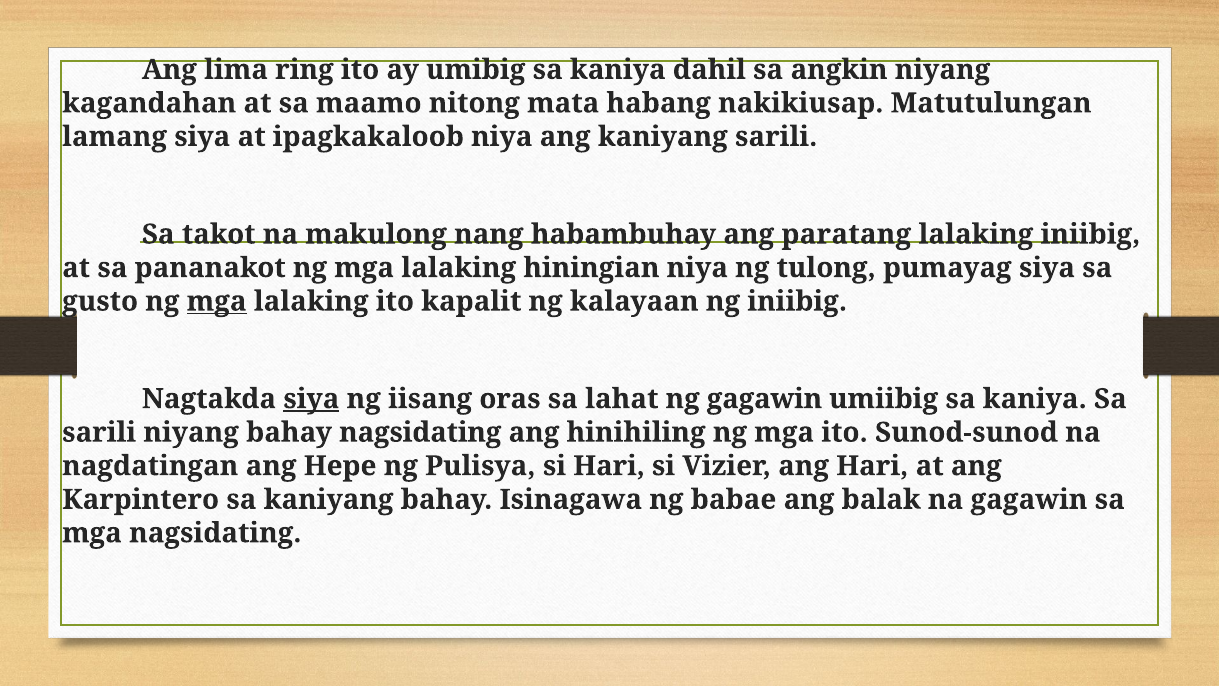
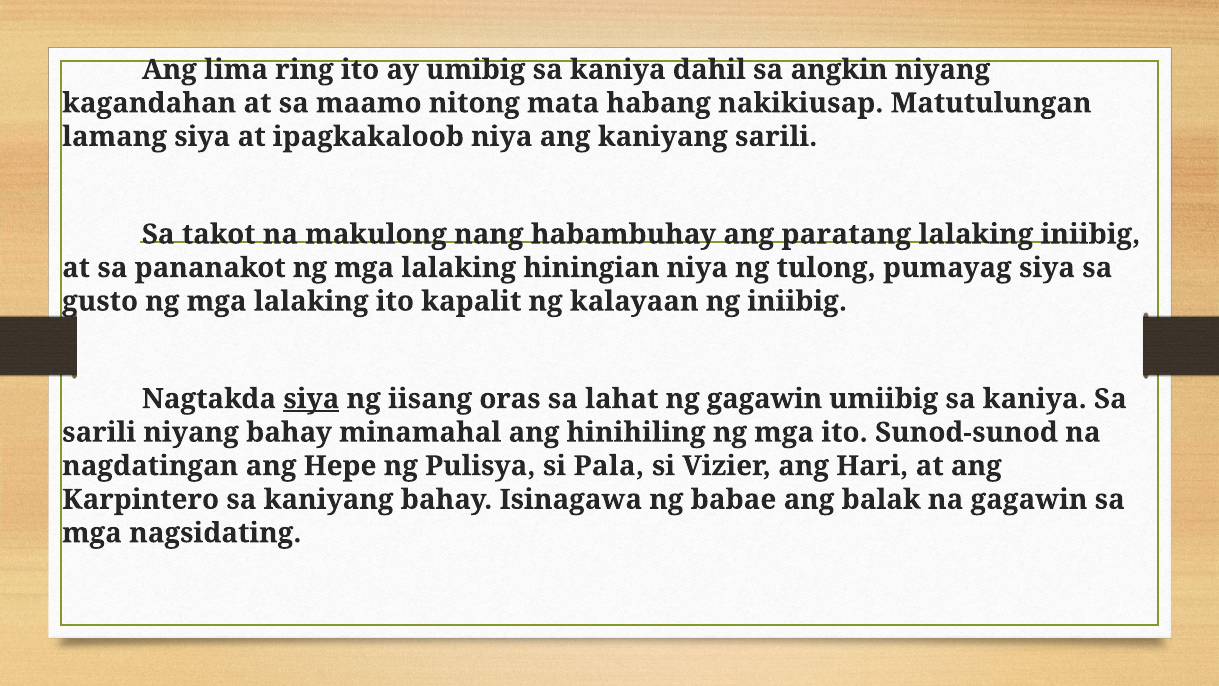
mga underline: present -> none (217, 301)
bahay nagsidating: nagsidating -> minamahal (420, 432)
si Hari: Hari -> Pala (609, 466)
